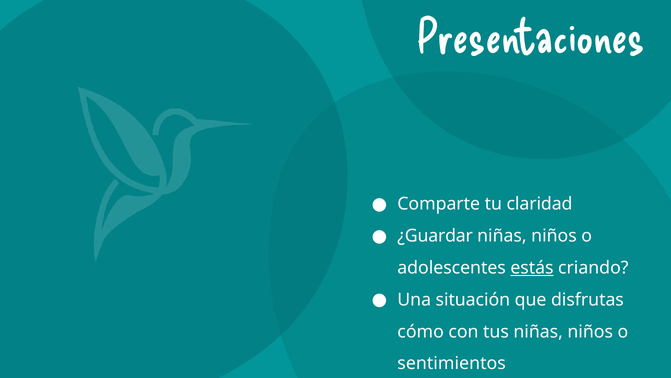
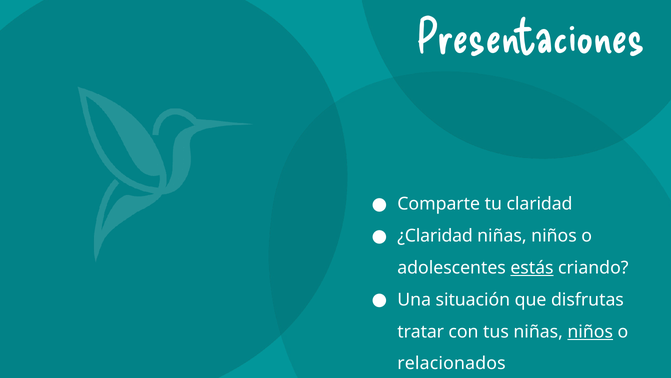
¿Guardar: ¿Guardar -> ¿Claridad (435, 236)
cómo: cómo -> tratar (421, 331)
niños underline: none -> present (590, 331)
sentimientos: sentimientos -> relacionados (452, 363)
